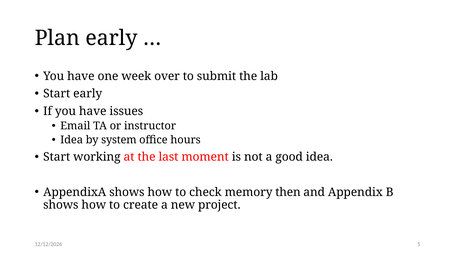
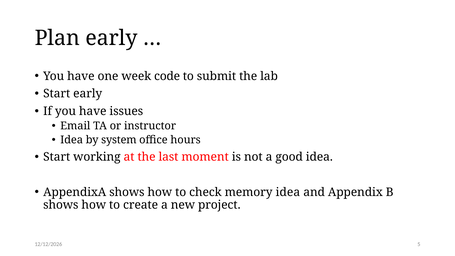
over: over -> code (167, 76)
memory then: then -> idea (288, 192)
